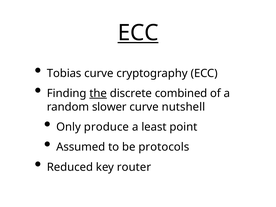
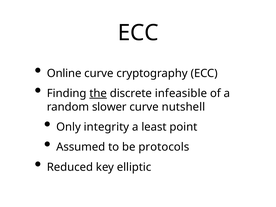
ECC underline: present -> none (138, 33)
Tobias: Tobias -> Online (64, 73)
combined: combined -> infeasible (181, 93)
produce: produce -> integrity (106, 127)
router: router -> elliptic (134, 167)
